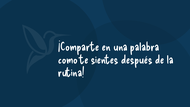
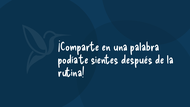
como: como -> podía (68, 60)
